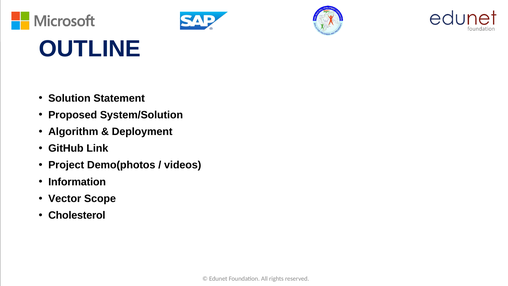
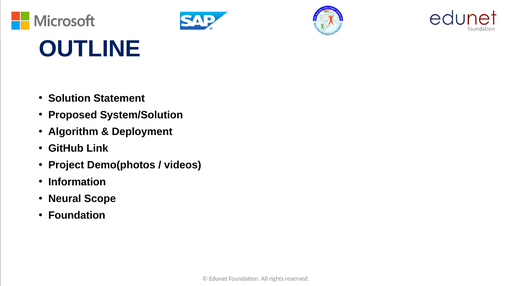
Vector: Vector -> Neural (65, 198)
Cholesterol: Cholesterol -> Foundation (77, 215)
